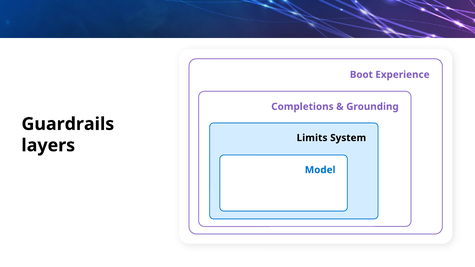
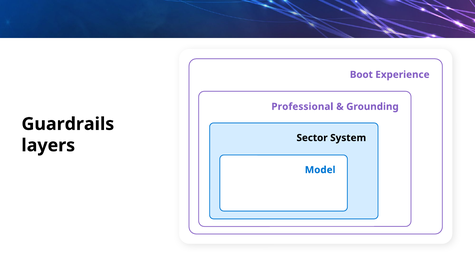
Completions: Completions -> Professional (302, 107)
Limits: Limits -> Sector (312, 138)
